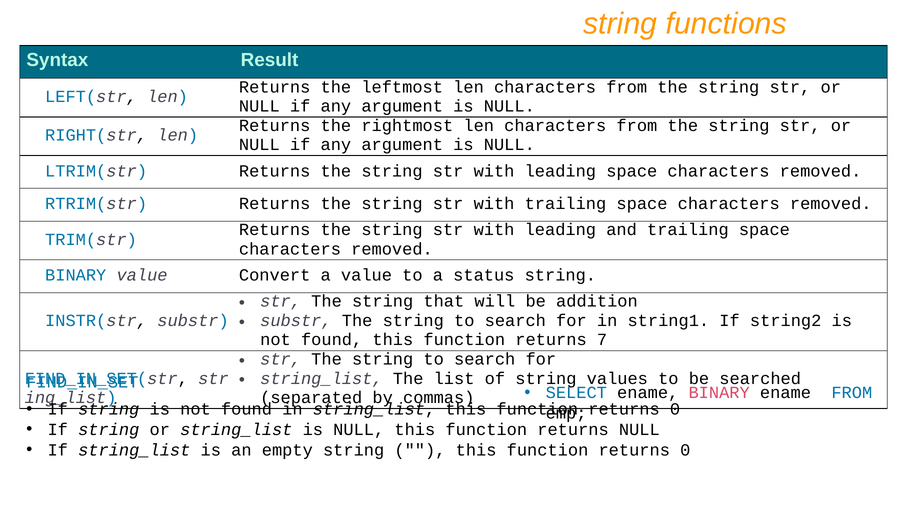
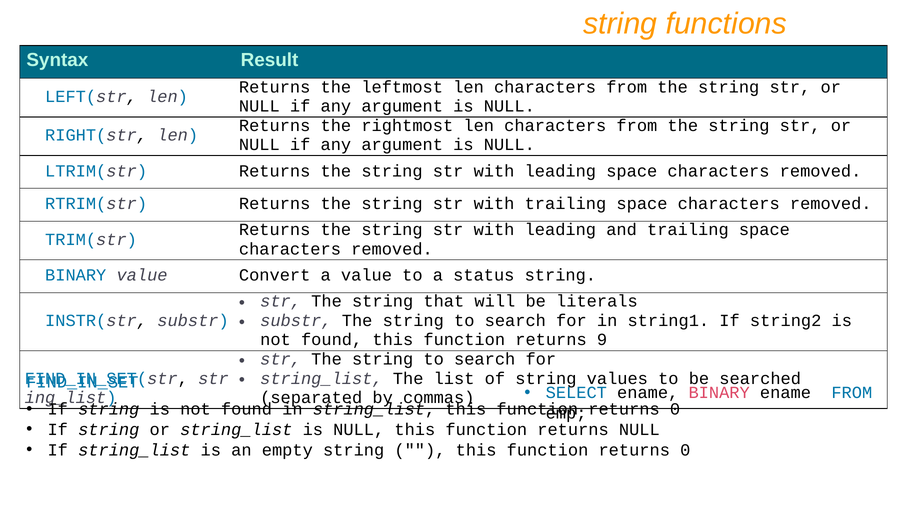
addition: addition -> literals (597, 301)
7: 7 -> 9 (602, 340)
